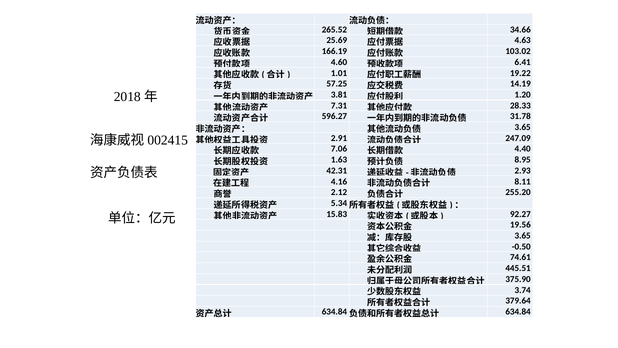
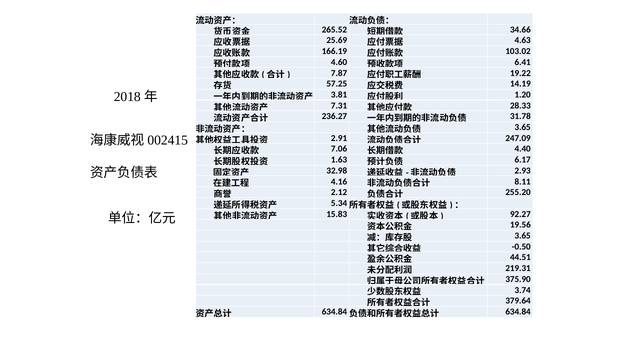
1.01: 1.01 -> 7.87 (339, 73)
596.27: 596.27 -> 236.27 (334, 116)
8.95: 8.95 -> 6.17 (523, 160)
42.31: 42.31 -> 32.98 (337, 171)
74.61: 74.61 -> 44.51 (520, 257)
445.51: 445.51 -> 219.31 (518, 268)
